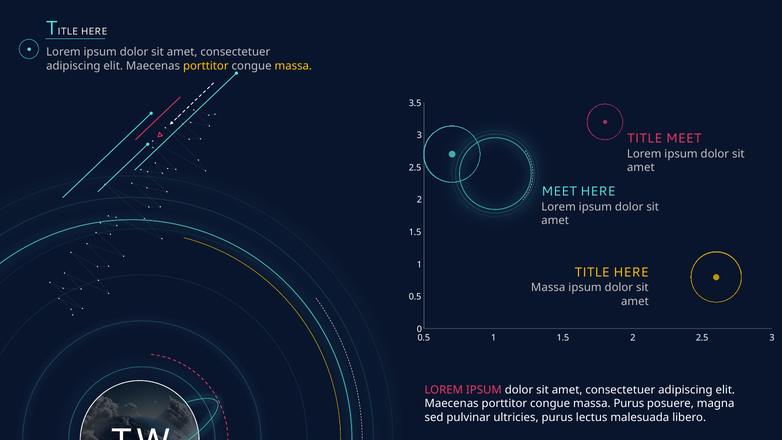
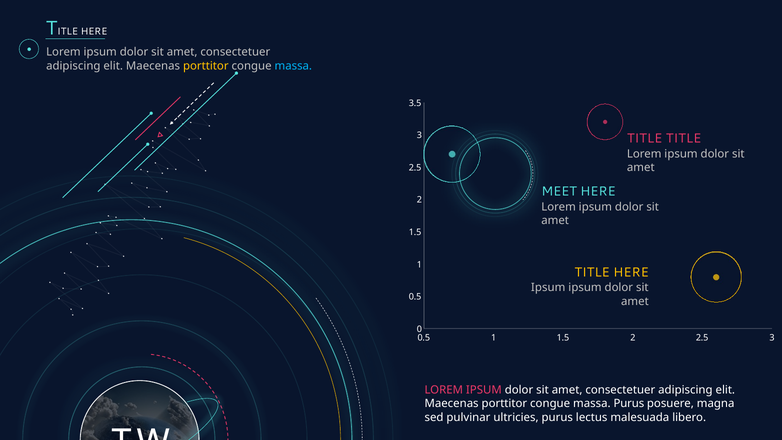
massa colour: yellow -> light blue (293, 66)
TITLE MEET: MEET -> TITLE (684, 139)
Massa: Massa -> Ipsum (548, 288)
